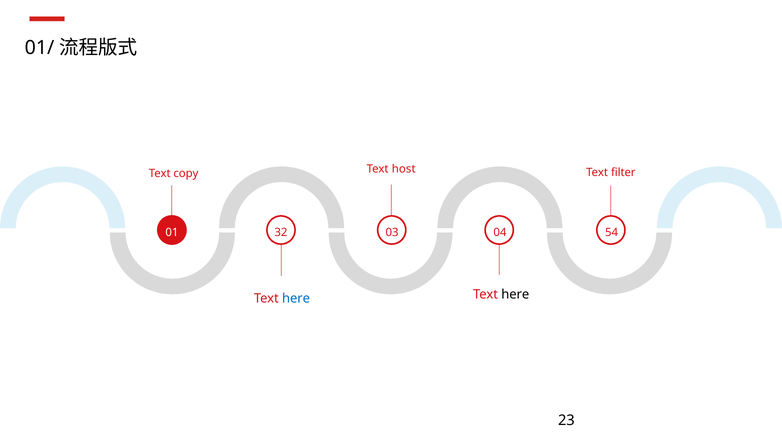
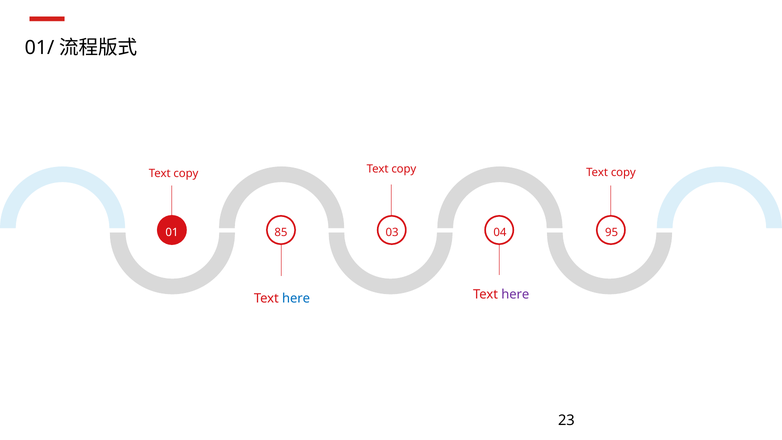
host: host -> copy (404, 169)
filter: filter -> copy (623, 172)
32: 32 -> 85 (281, 232)
54: 54 -> 95 (612, 232)
here colour: black -> purple (515, 295)
